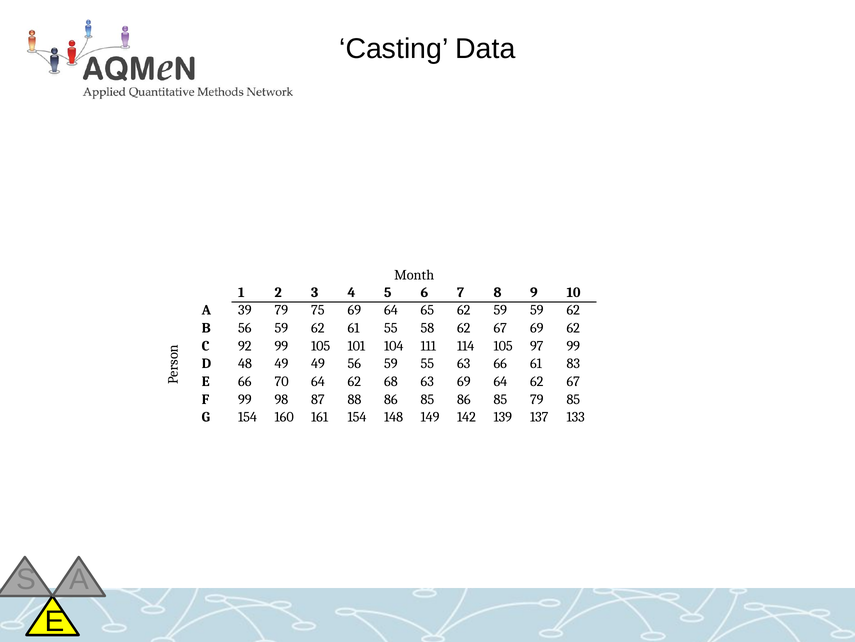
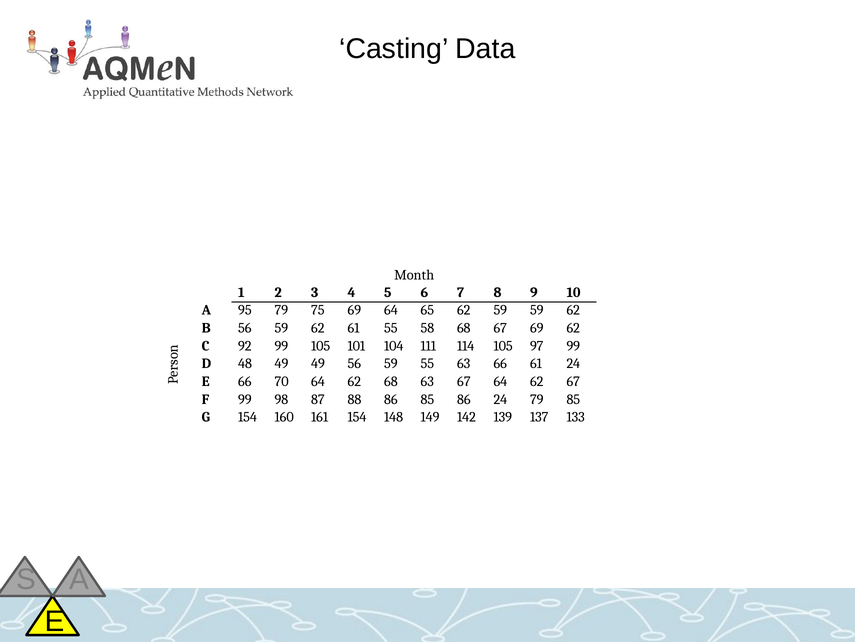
39: 39 -> 95 (245, 310)
58 62: 62 -> 68 (464, 328)
61 83: 83 -> 24 (573, 363)
63 69: 69 -> 67 (464, 381)
85 86 85: 85 -> 24 (500, 399)
